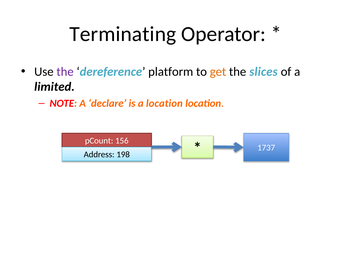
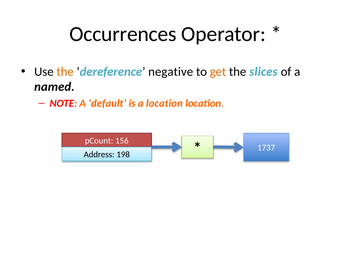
Terminating: Terminating -> Occurrences (123, 34)
the colour: purple -> orange (65, 72)
platform: platform -> negative (171, 72)
limited: limited -> named (54, 87)
declare: declare -> default (107, 104)
